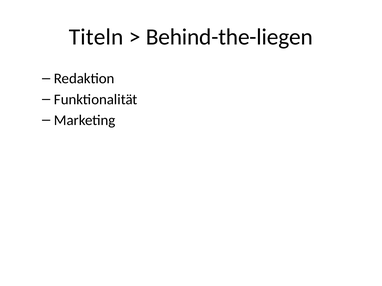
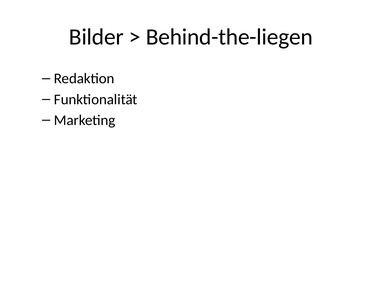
Titeln: Titeln -> Bilder (96, 37)
